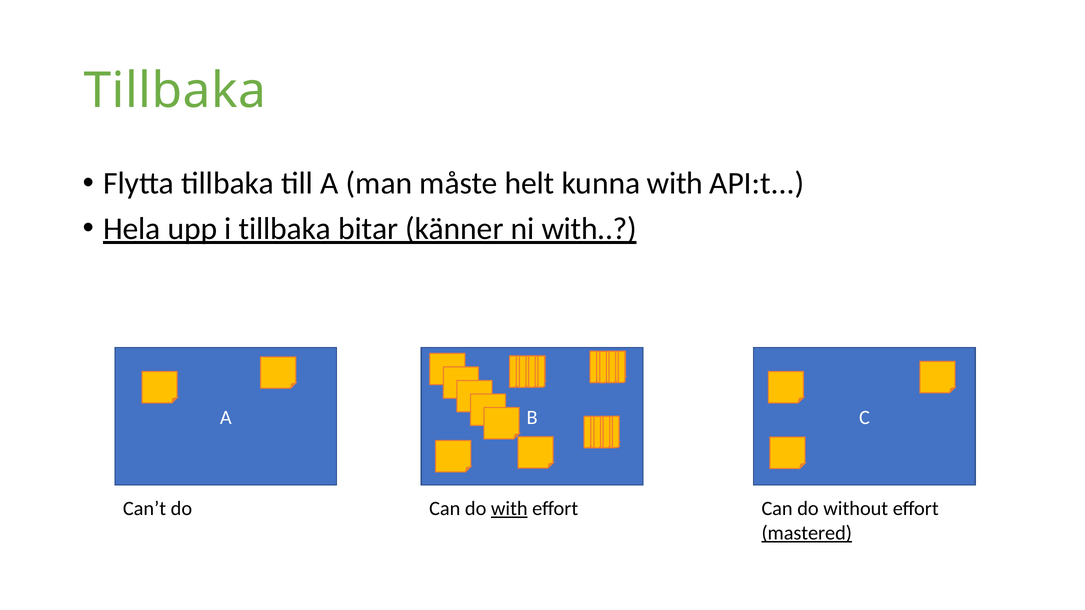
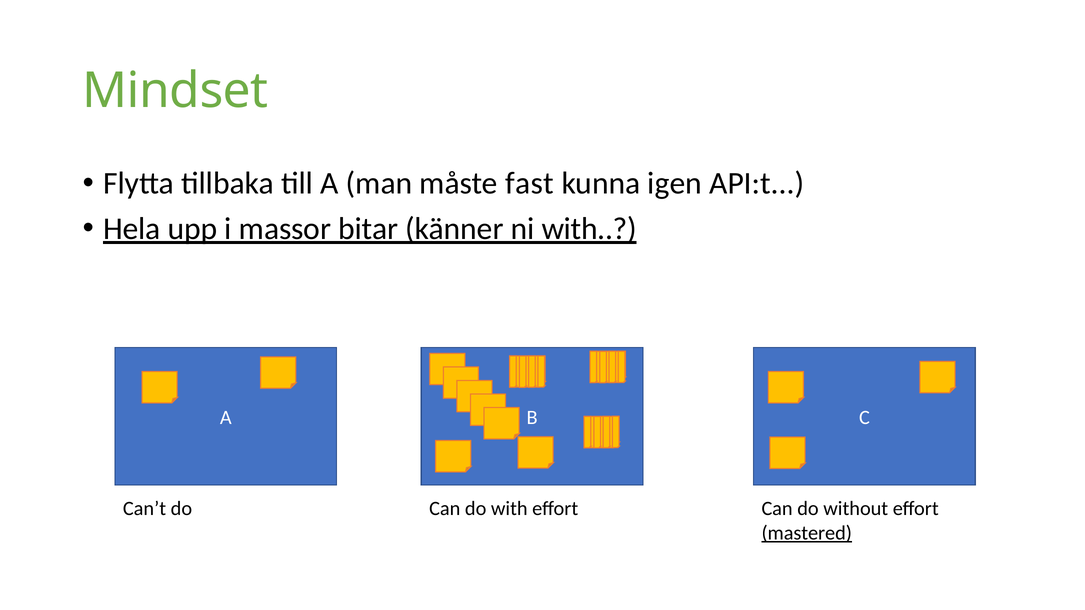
Tillbaka: Tillbaka -> Mindset (175, 91)
helt: helt -> fast (529, 183)
kunna with: with -> igen (675, 183)
i tillbaka: tillbaka -> massor (285, 229)
with underline: present -> none (509, 509)
